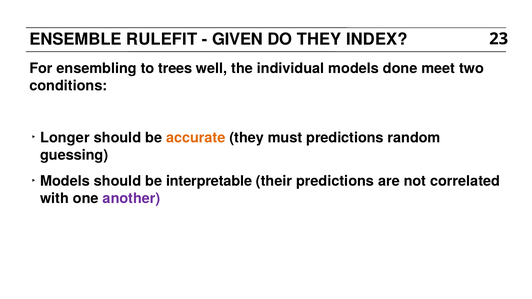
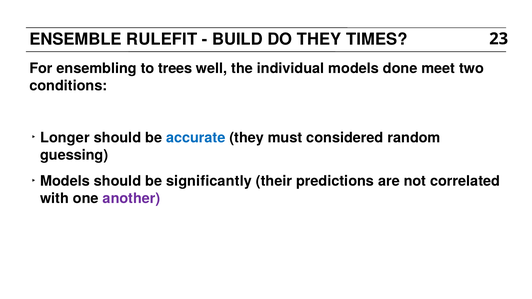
GIVEN: GIVEN -> BUILD (237, 39)
INDEX: INDEX -> TIMES (377, 39)
accurate colour: orange -> blue (196, 138)
must predictions: predictions -> considered (345, 138)
interpretable: interpretable -> significantly (209, 181)
